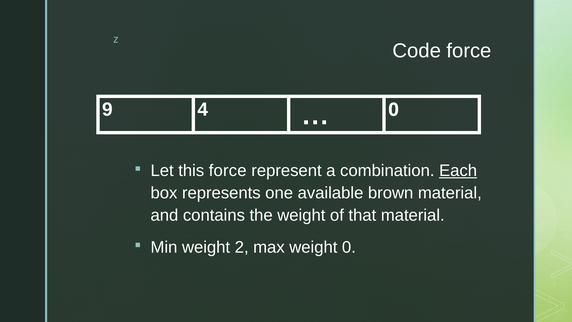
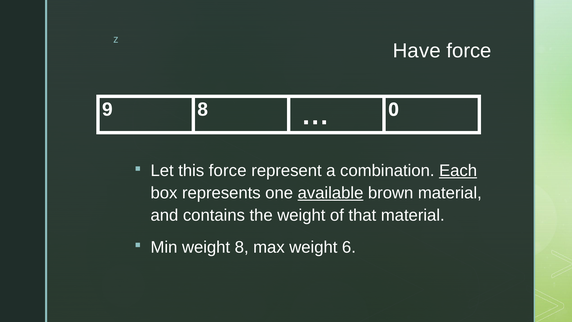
Code: Code -> Have (417, 51)
9 4: 4 -> 8 (203, 109)
available underline: none -> present (331, 193)
weight 2: 2 -> 8 (242, 247)
weight 0: 0 -> 6 (349, 247)
